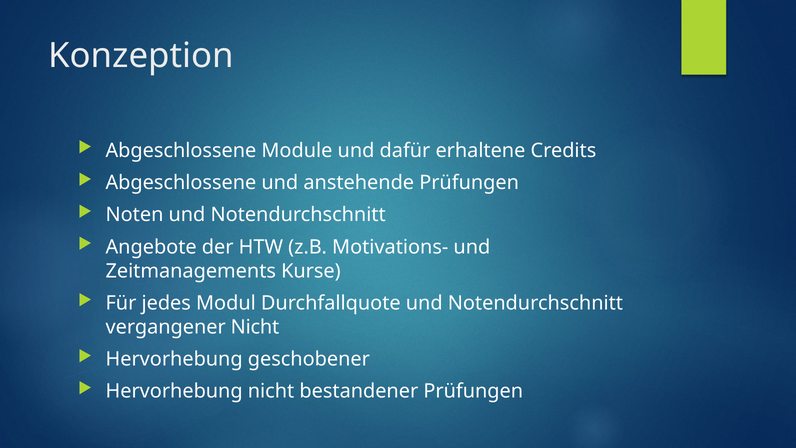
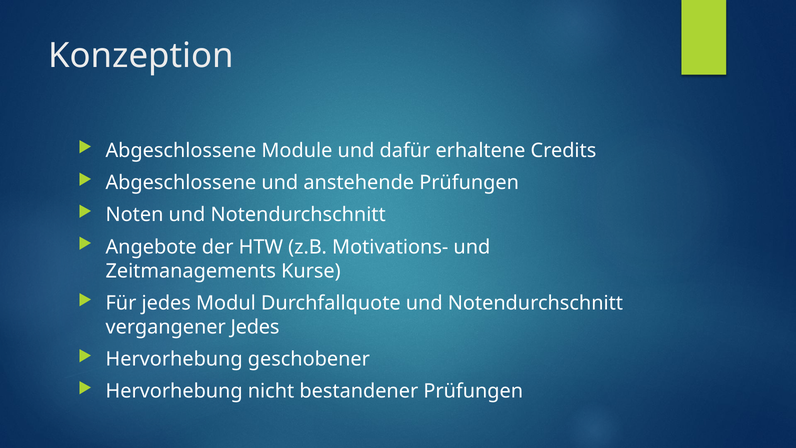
vergangener Nicht: Nicht -> Jedes (255, 327)
